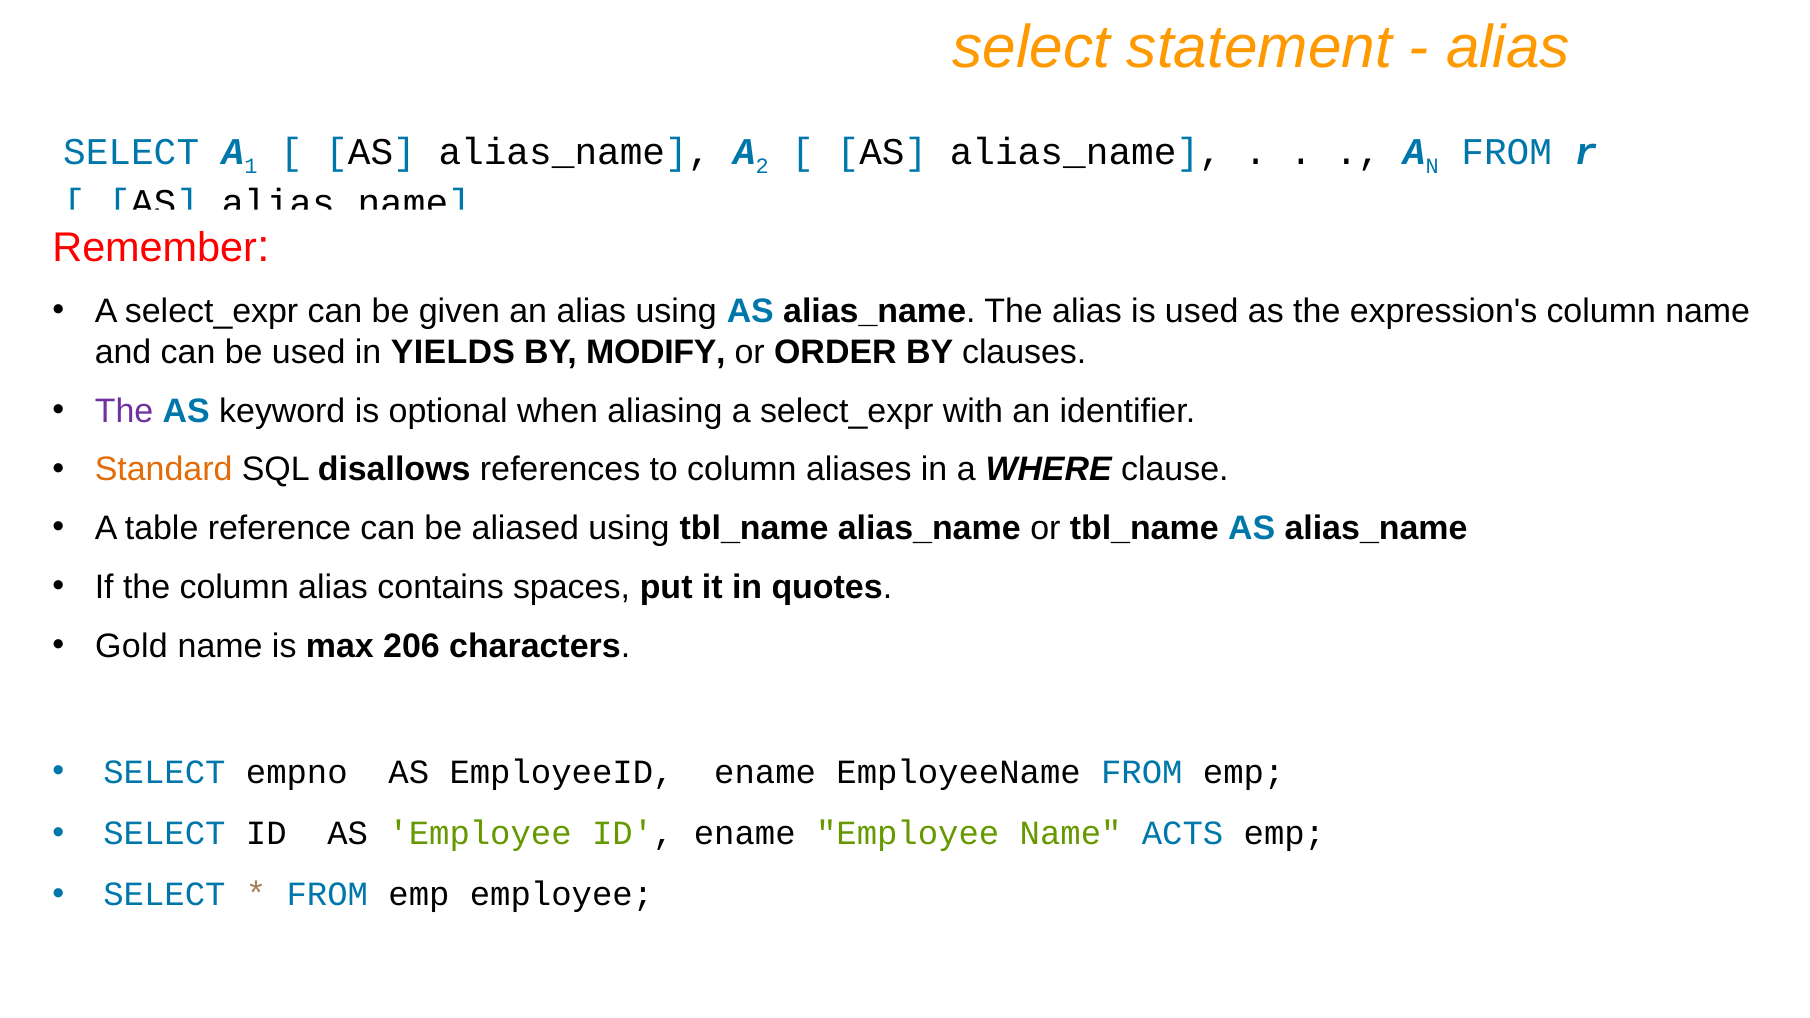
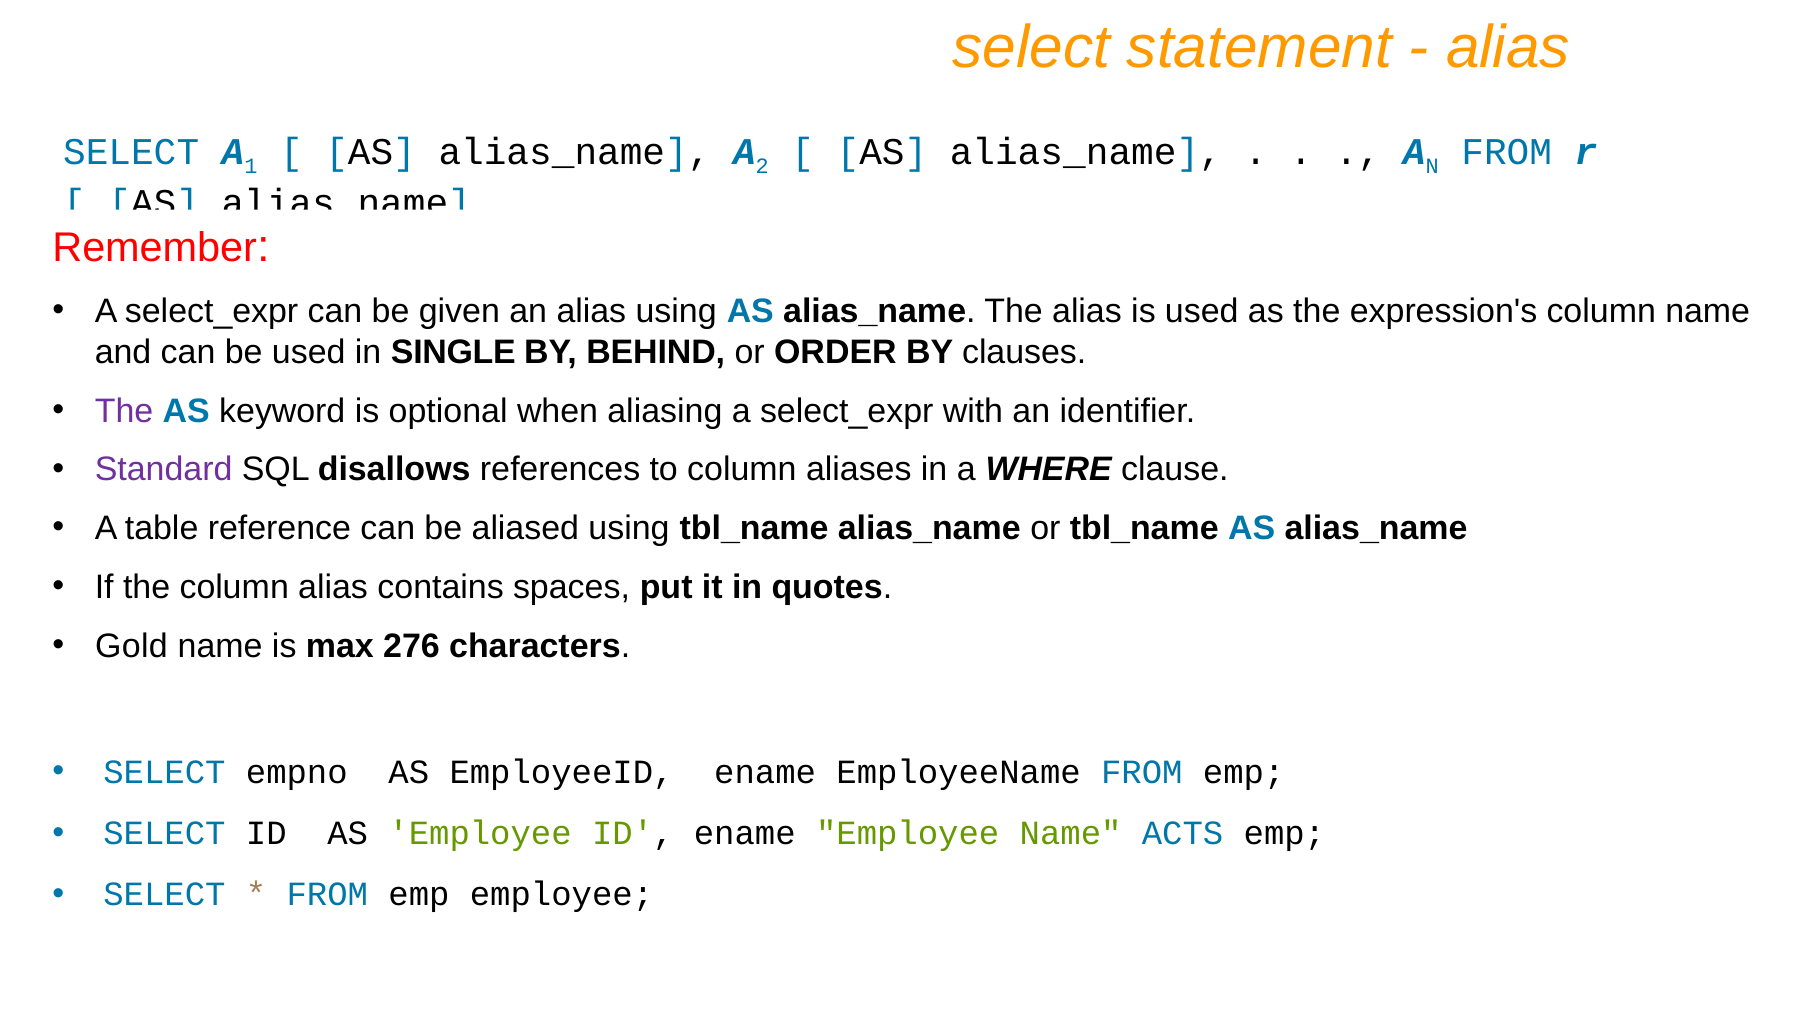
YIELDS: YIELDS -> SINGLE (453, 352)
MODIFY: MODIFY -> BEHIND (656, 352)
Standard colour: orange -> purple (164, 470)
206: 206 -> 276 (411, 646)
